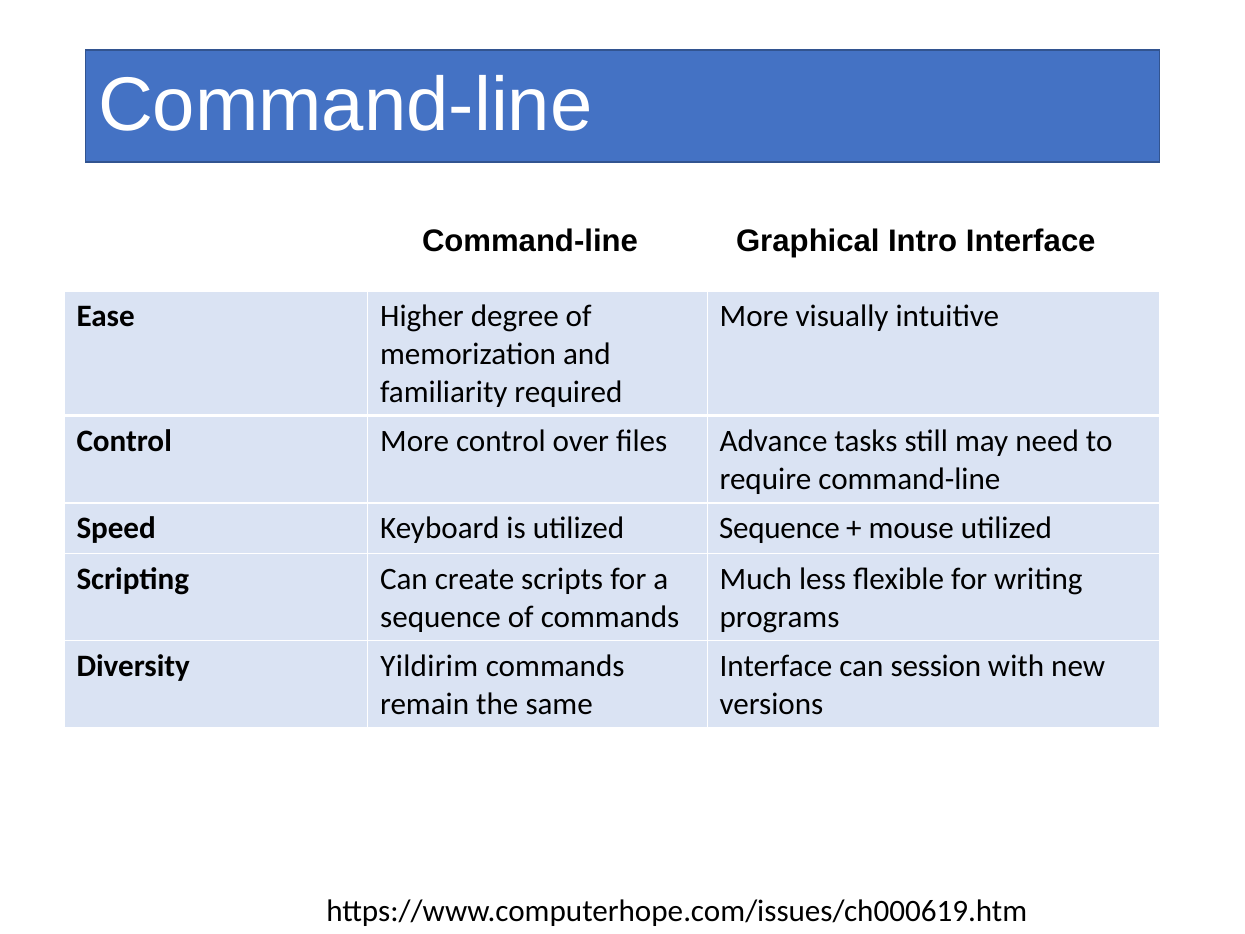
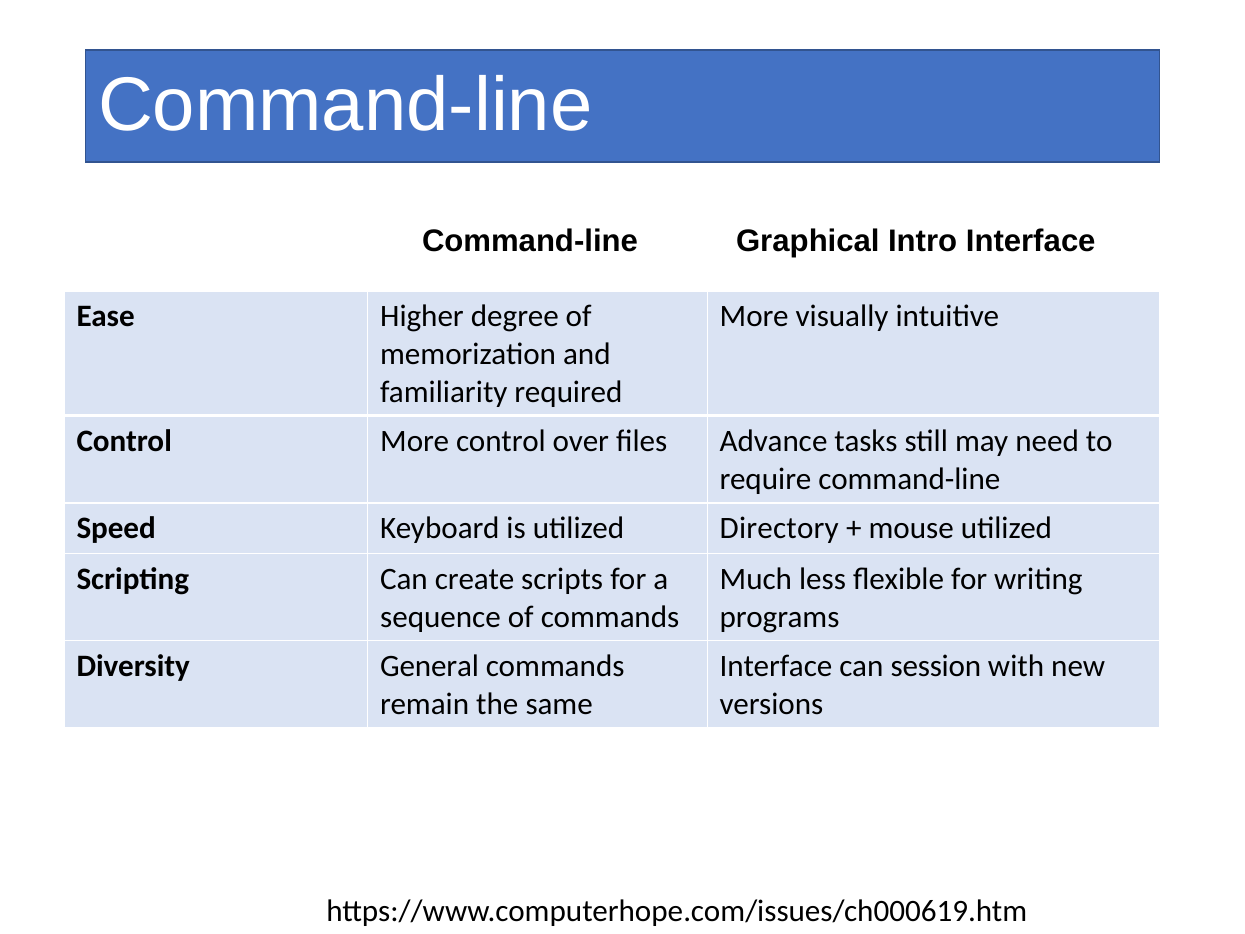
utilized Sequence: Sequence -> Directory (779, 528)
Yildirim: Yildirim -> General (430, 666)
